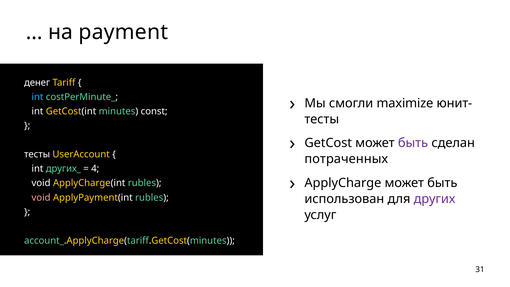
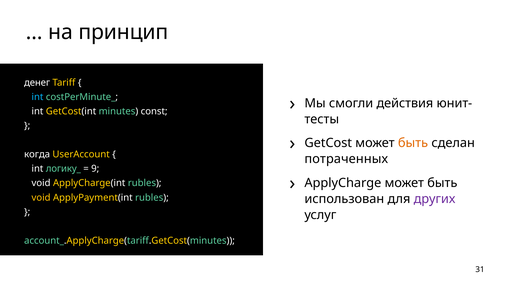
payment: payment -> принцип (124, 32)
maximize: maximize -> действия (405, 103)
быть colour: purple -> orange (413, 143)
тесты: тесты -> когда (37, 154)
других_: других_ -> логику_ (63, 169)
4: 4 -> 9 (95, 169)
void colour: pink -> yellow (41, 197)
